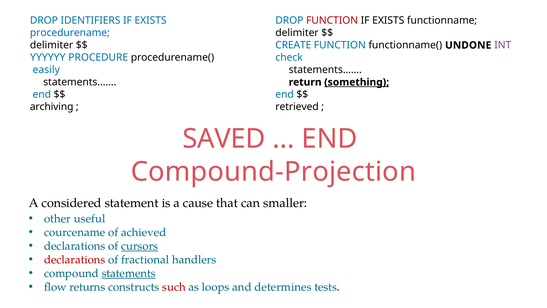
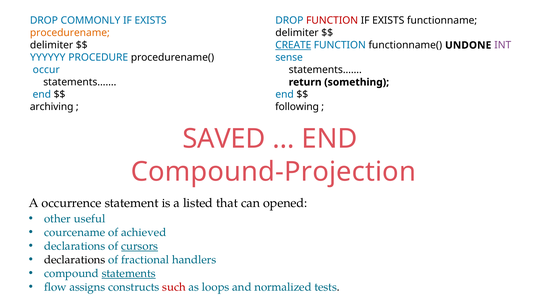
IDENTIFIERS: IDENTIFIERS -> COMMONLY (91, 21)
procedurename colour: blue -> orange (70, 33)
CREATE underline: none -> present (293, 45)
check: check -> sense (289, 57)
easily: easily -> occur (46, 70)
something underline: present -> none (357, 82)
retrieved: retrieved -> following (297, 107)
considered: considered -> occurrence (72, 203)
cause: cause -> listed (198, 203)
smaller: smaller -> opened (285, 203)
declarations colour: red -> black (75, 260)
returns: returns -> assigns (87, 287)
determines: determines -> normalized (283, 287)
